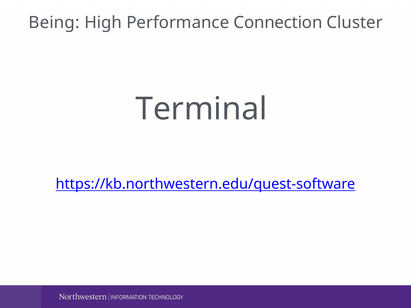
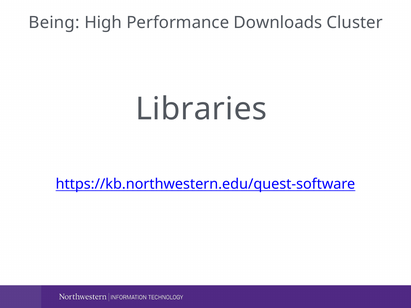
Connection: Connection -> Downloads (278, 23)
Terminal: Terminal -> Libraries (201, 109)
